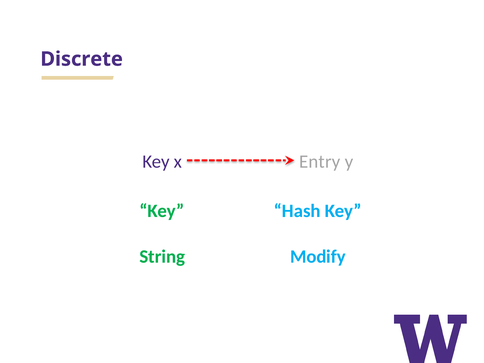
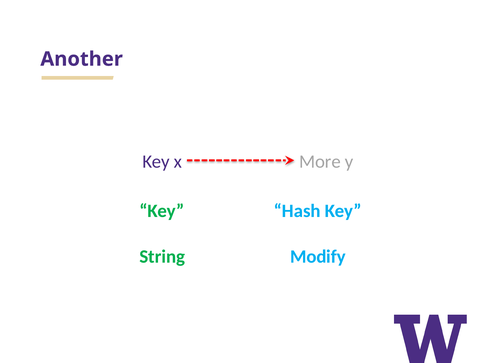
Discrete: Discrete -> Another (82, 59)
Entry: Entry -> More (320, 162)
